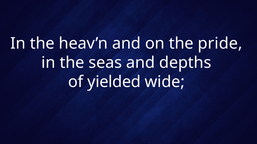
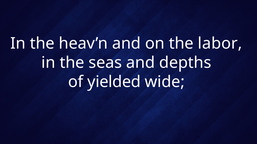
pride: pride -> labor (220, 44)
